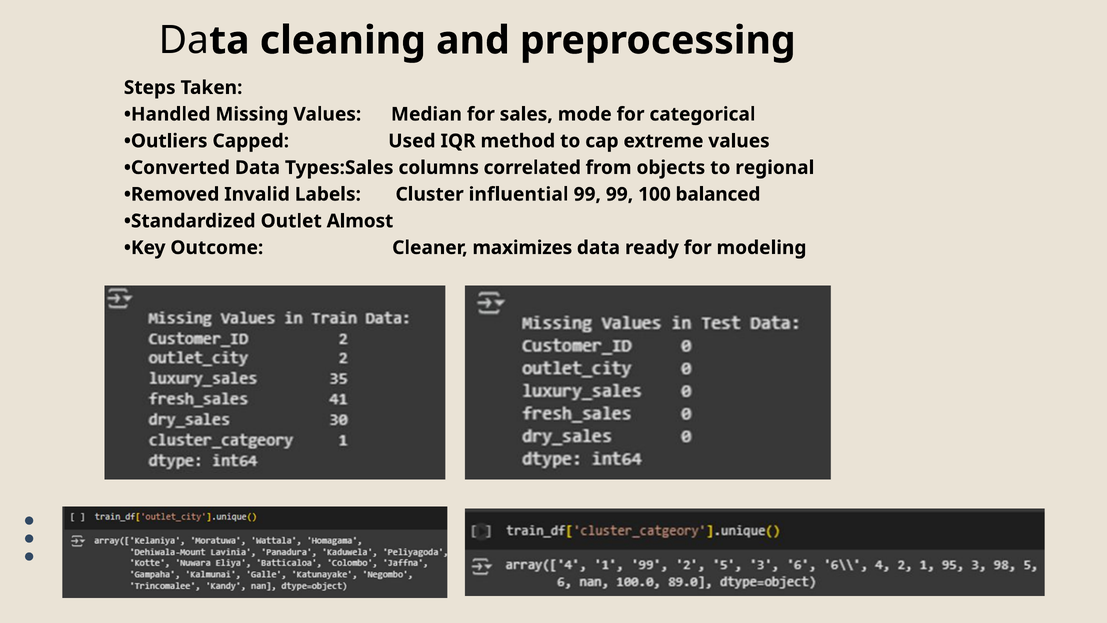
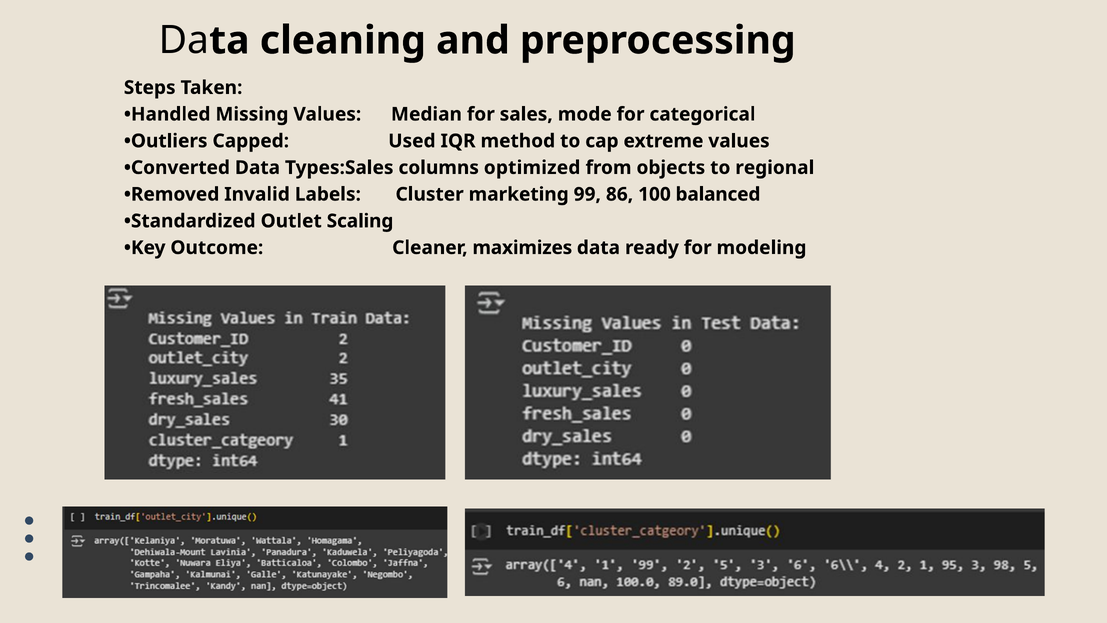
correlated: correlated -> optimized (532, 168)
influential: influential -> marketing (519, 194)
99 99: 99 -> 86 (620, 194)
Almost: Almost -> Scaling (360, 221)
